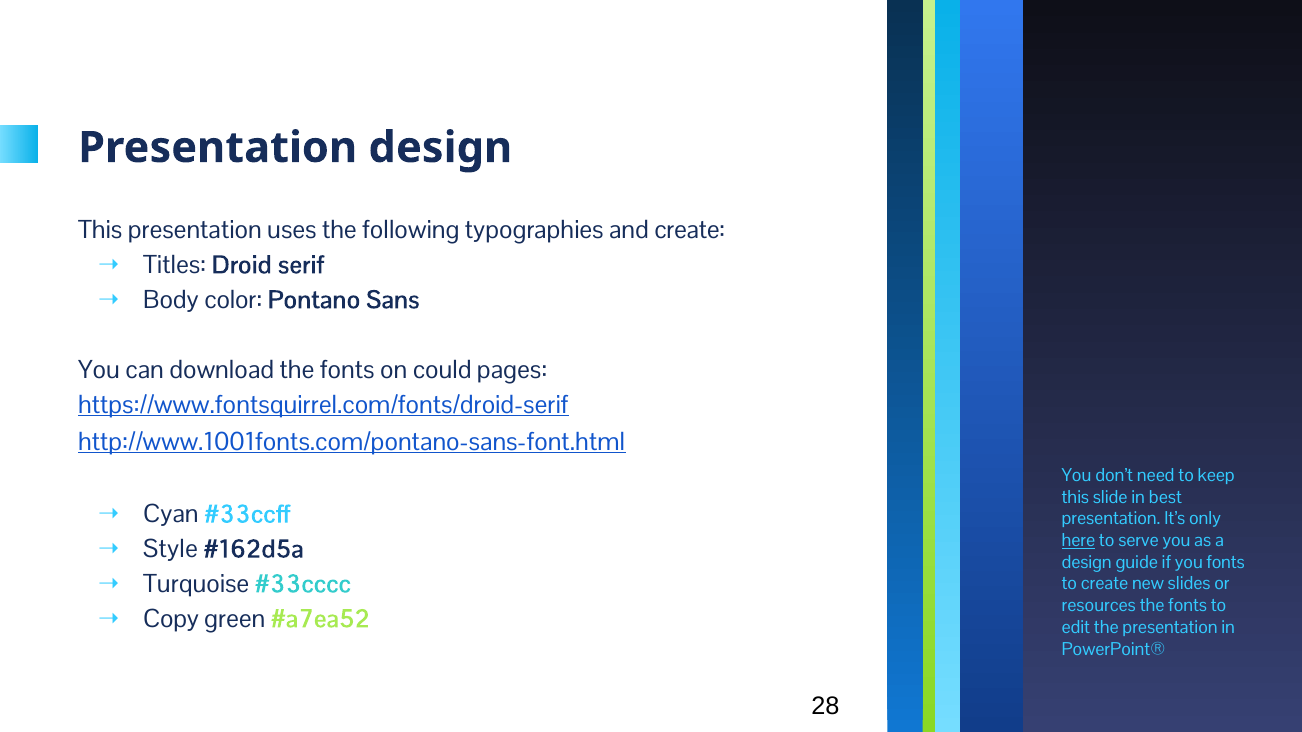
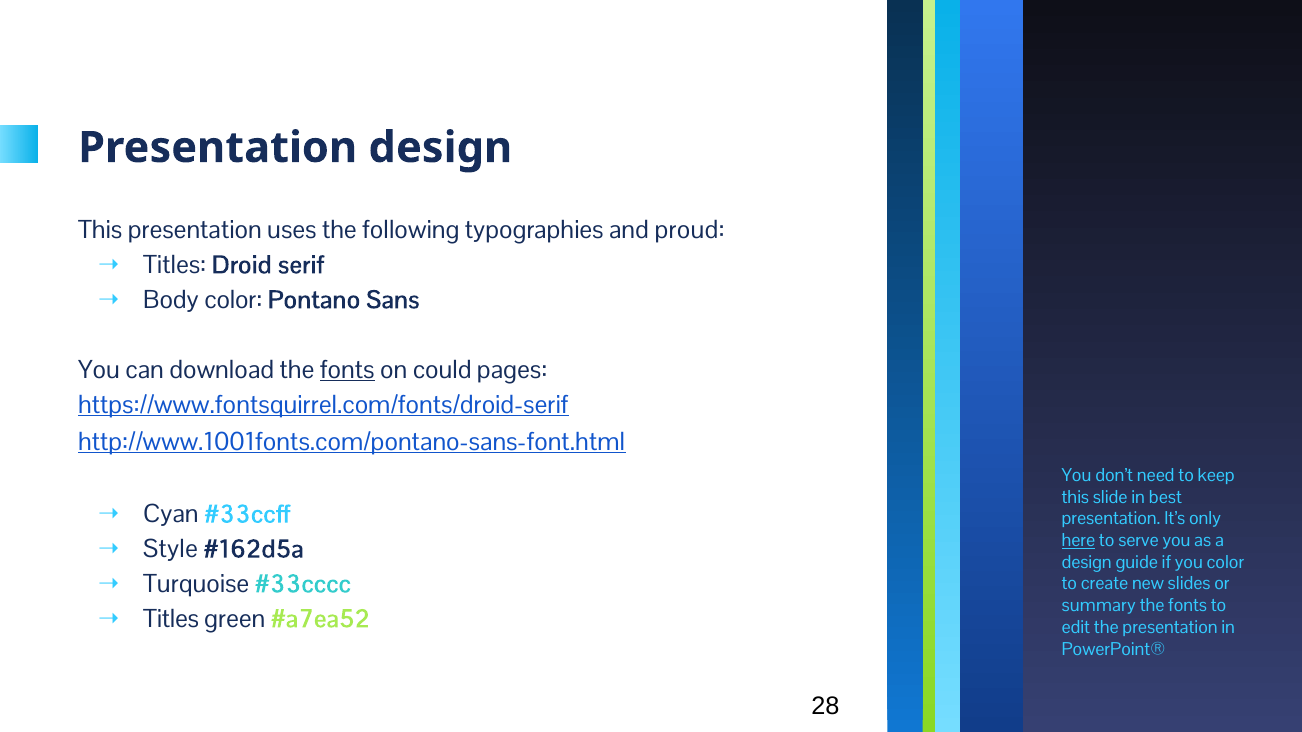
and create: create -> proud (690, 230)
fonts underline: none -> present (347, 370)
you fonts: fonts -> color (1225, 563)
resources: resources -> summary (1099, 606)
Copy: Copy -> Titles (171, 619)
